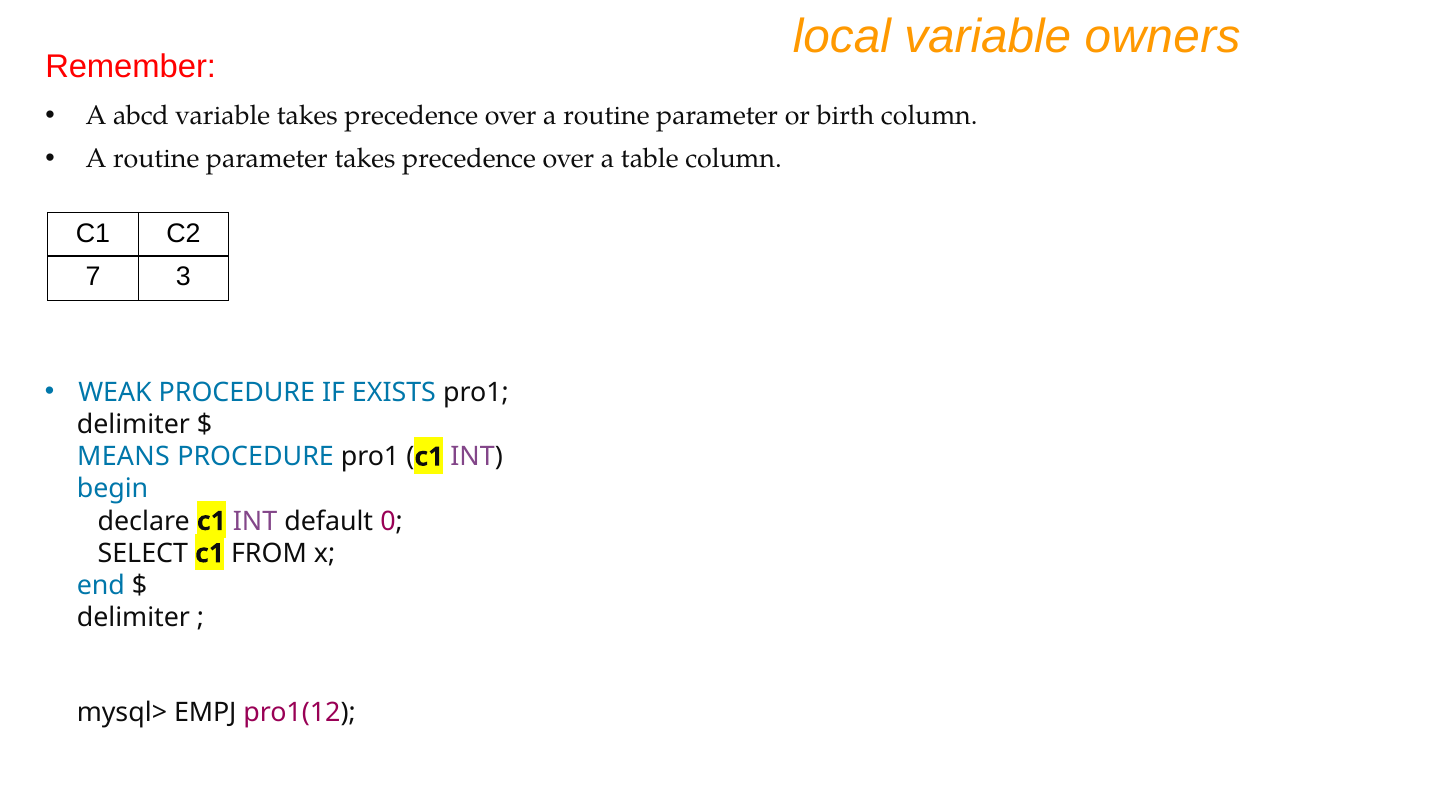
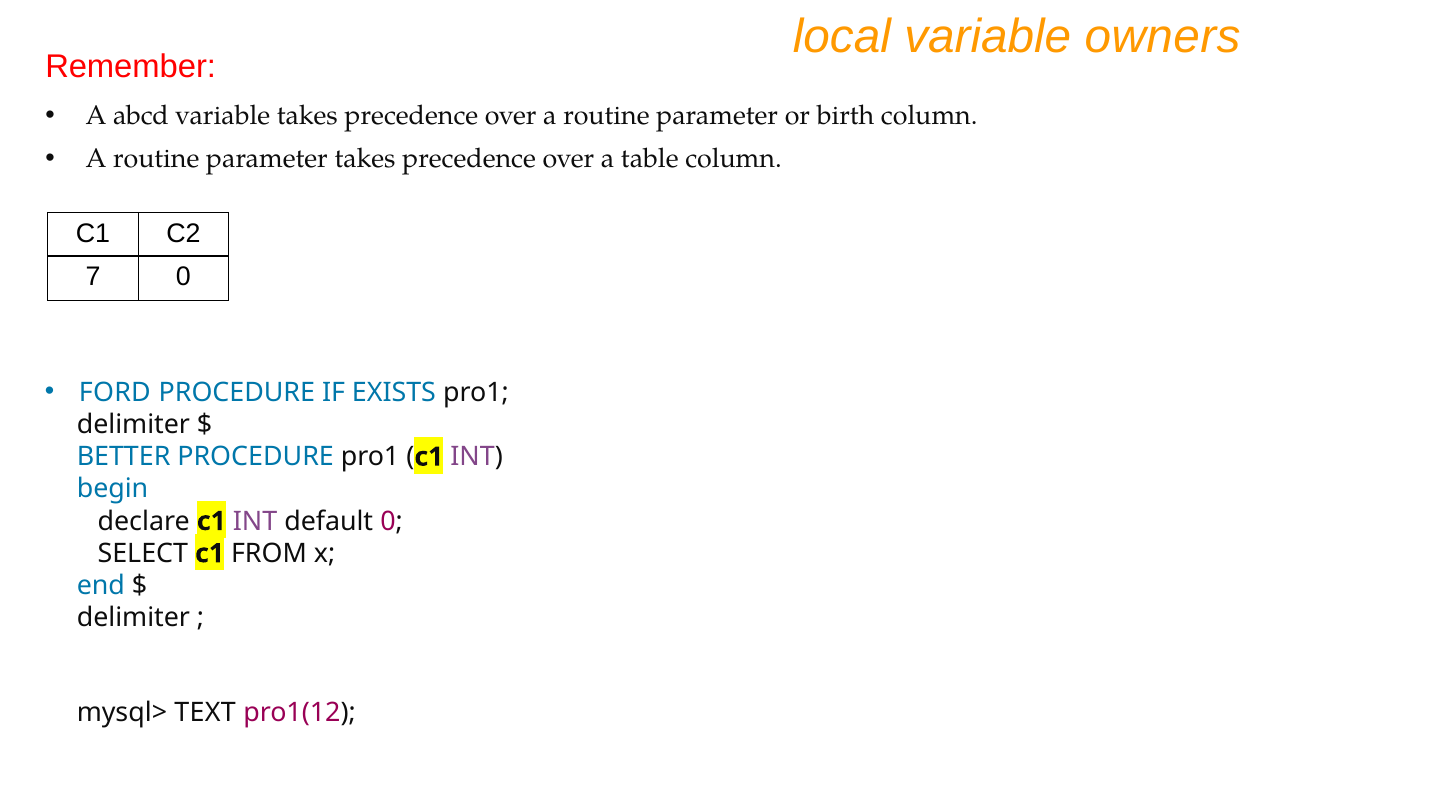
7 3: 3 -> 0 (183, 277)
WEAK: WEAK -> FORD (115, 392)
MEANS: MEANS -> BETTER (124, 457)
EMPJ: EMPJ -> TEXT (205, 713)
